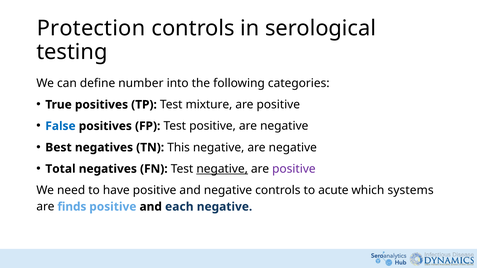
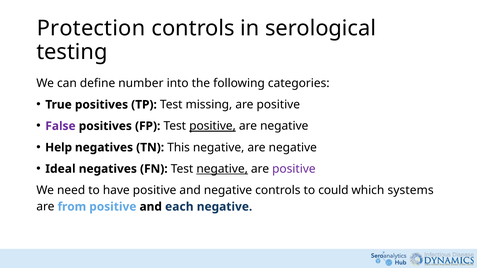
mixture: mixture -> missing (209, 105)
False colour: blue -> purple (60, 126)
positive underline: none -> present (212, 126)
Best: Best -> Help (59, 148)
Total: Total -> Ideal (60, 169)
acute: acute -> could (333, 190)
finds: finds -> from (72, 207)
